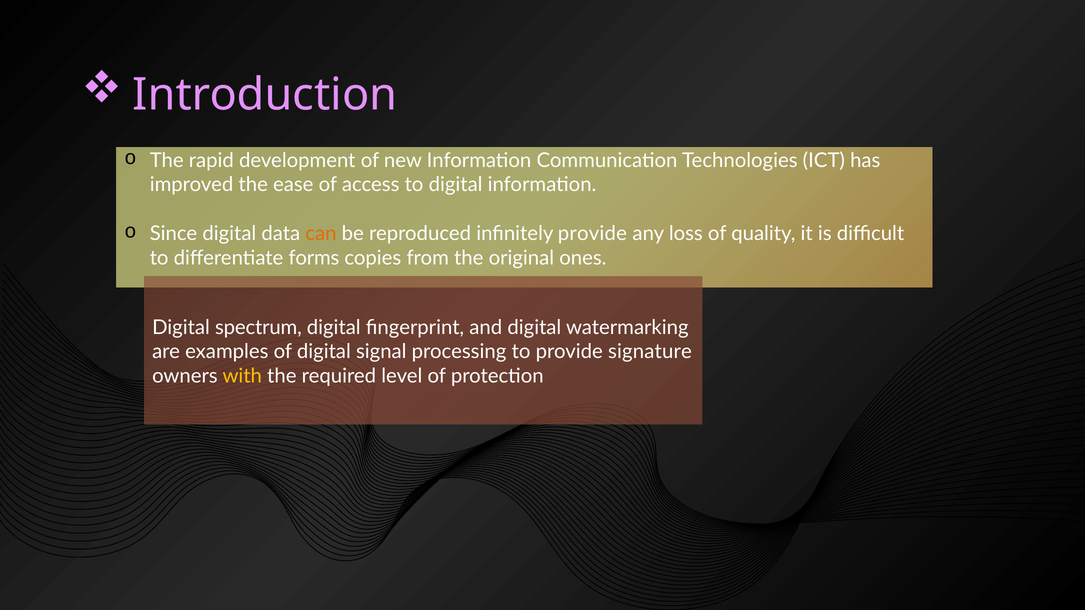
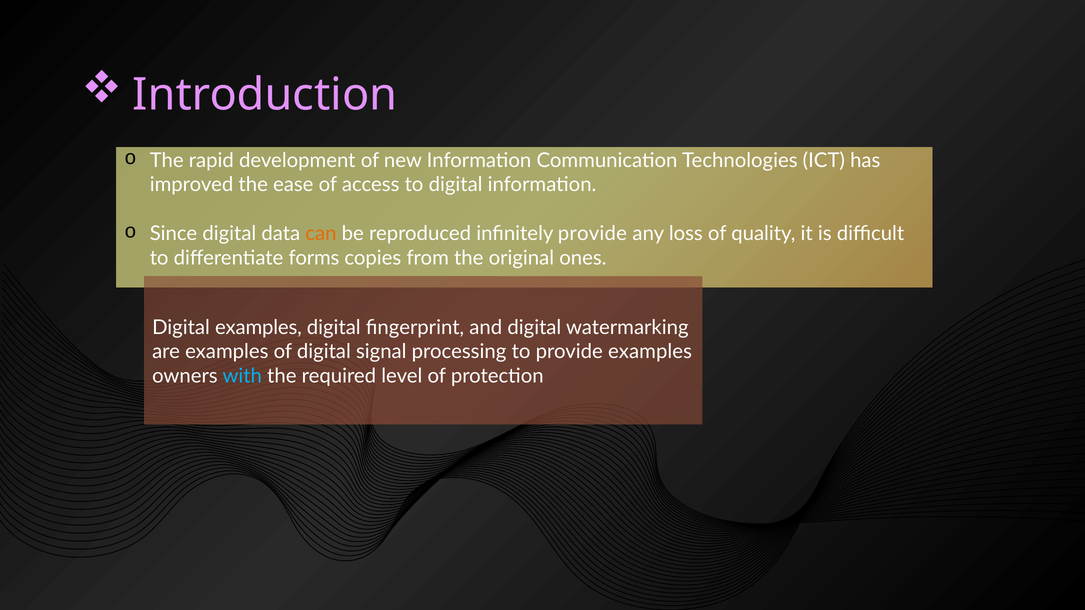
Digital spectrum: spectrum -> examples (258, 327)
provide signature: signature -> examples (650, 352)
with colour: yellow -> light blue (242, 376)
